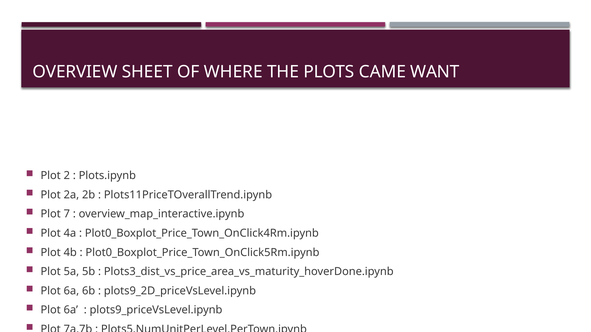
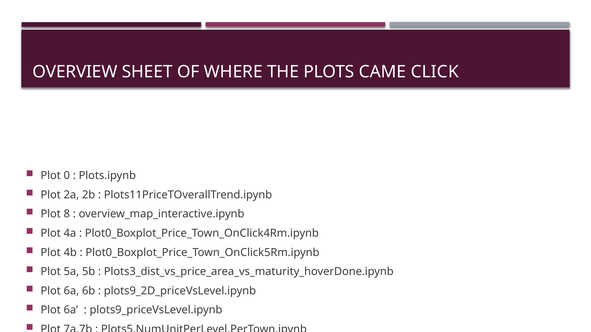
WANT: WANT -> CLICK (435, 72)
2: 2 -> 0 (67, 176)
7: 7 -> 8 (67, 214)
